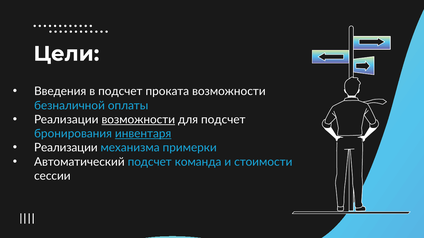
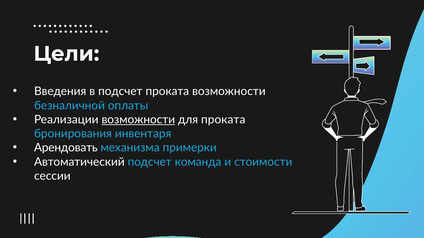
для подсчет: подсчет -> проката (223, 120)
инвентаря underline: present -> none (143, 134)
Реализации: Реализации -> Арендовать (66, 148)
